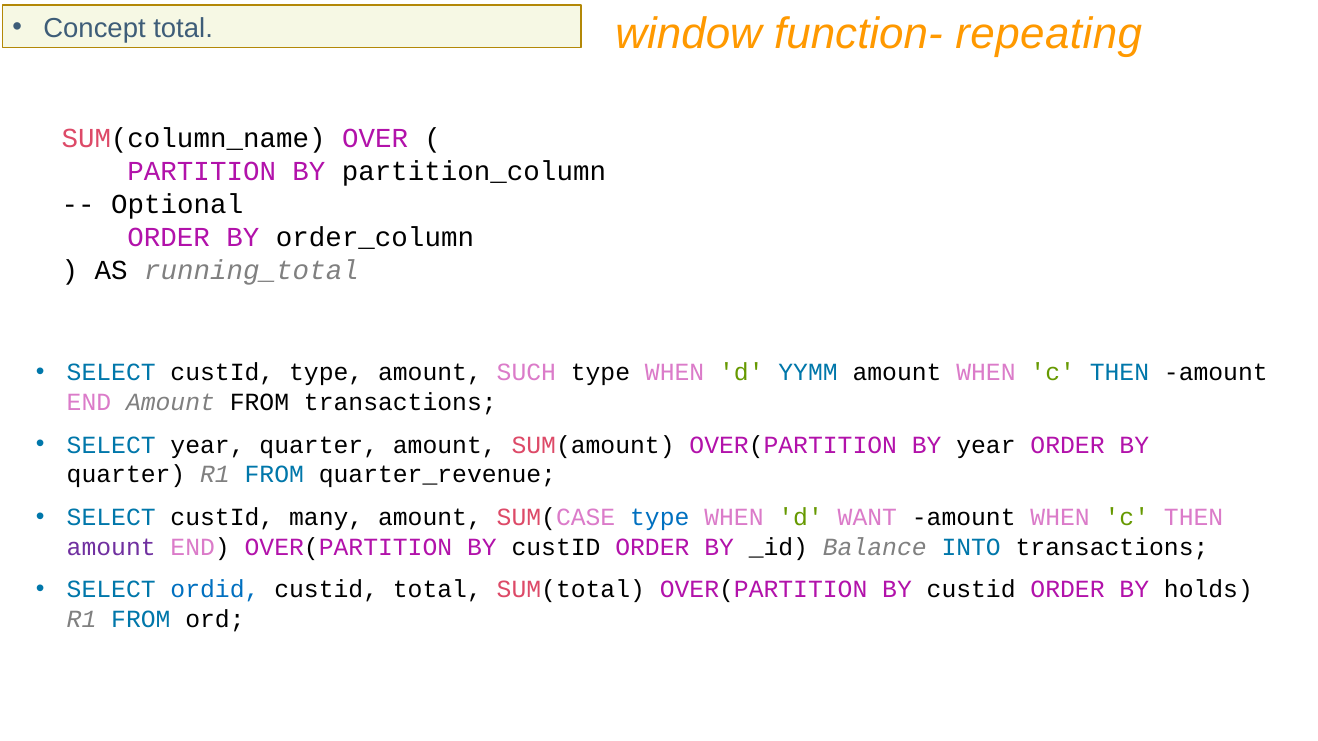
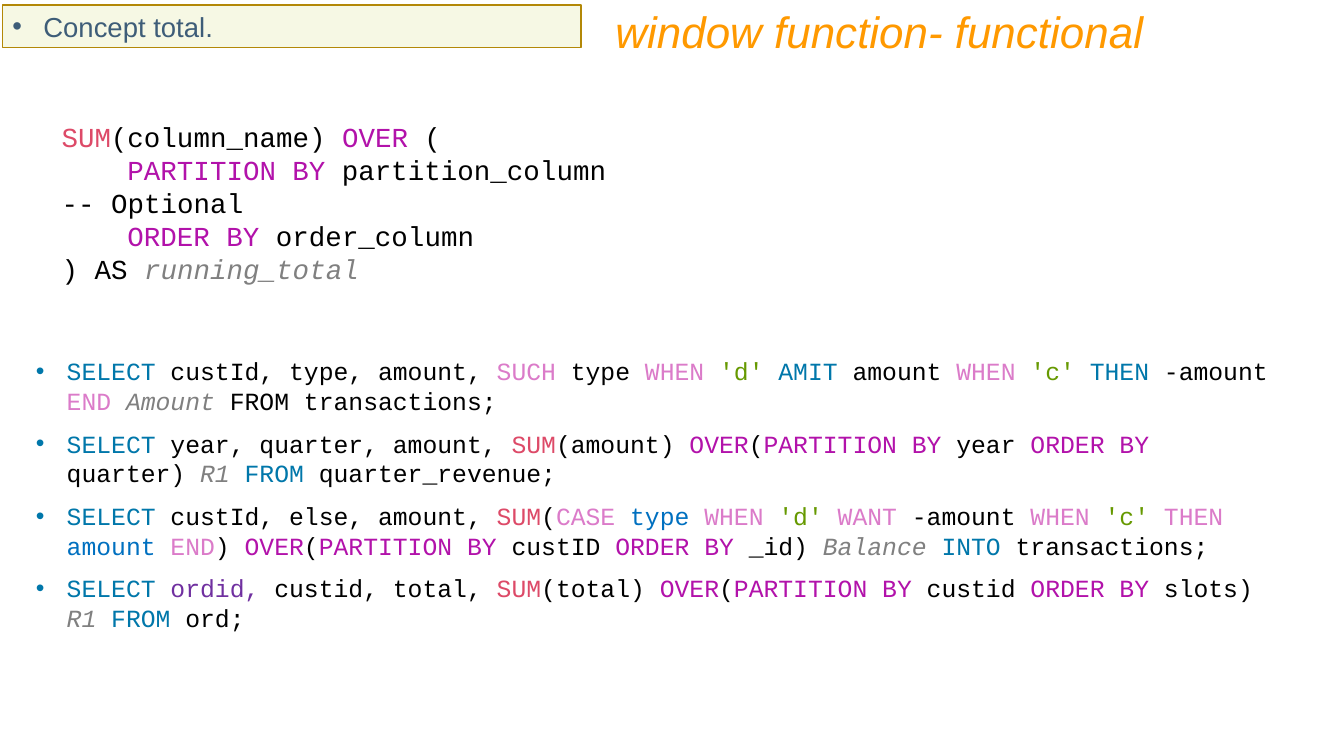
repeating: repeating -> functional (1049, 34)
YYMM: YYMM -> AMIT (808, 373)
many: many -> else (326, 518)
amount colour: purple -> blue (111, 547)
ordid colour: blue -> purple (215, 590)
holds: holds -> slots (1208, 590)
